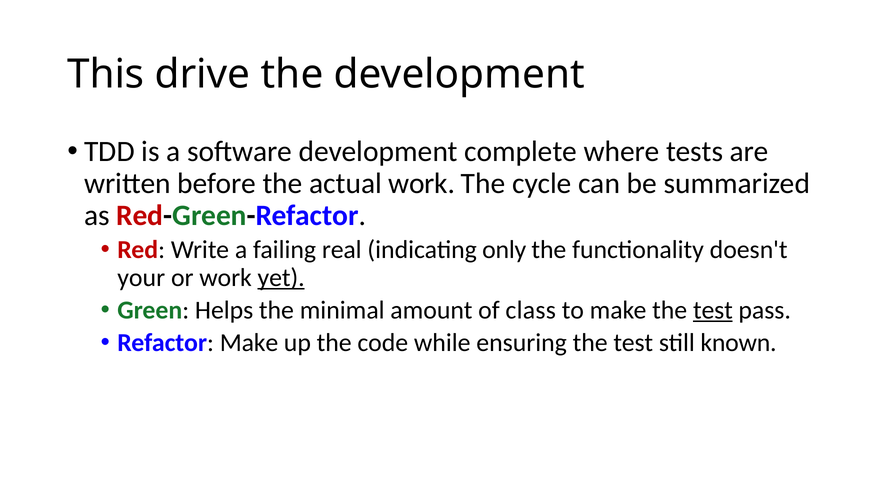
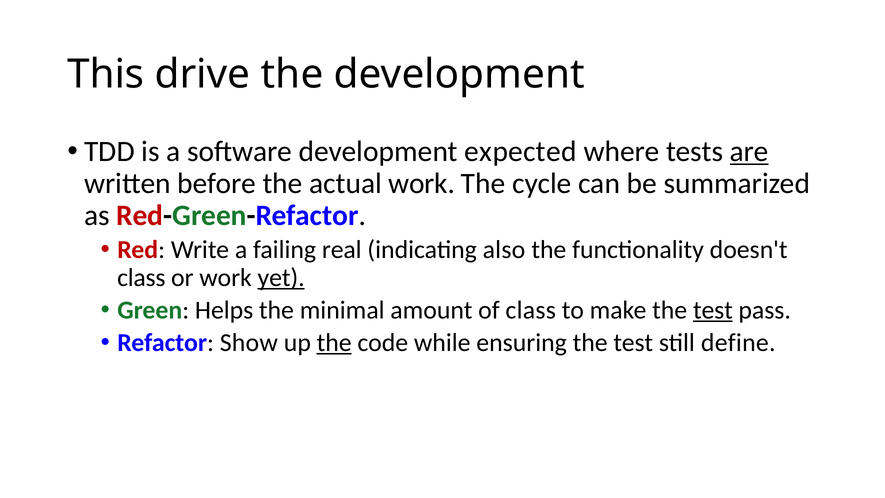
complete: complete -> expected (521, 152)
are underline: none -> present (749, 152)
only: only -> also (504, 250)
your: your -> class (141, 278)
Refactor Make: Make -> Show (249, 343)
the underline: none -> present (334, 343)
known: known -> define (738, 343)
